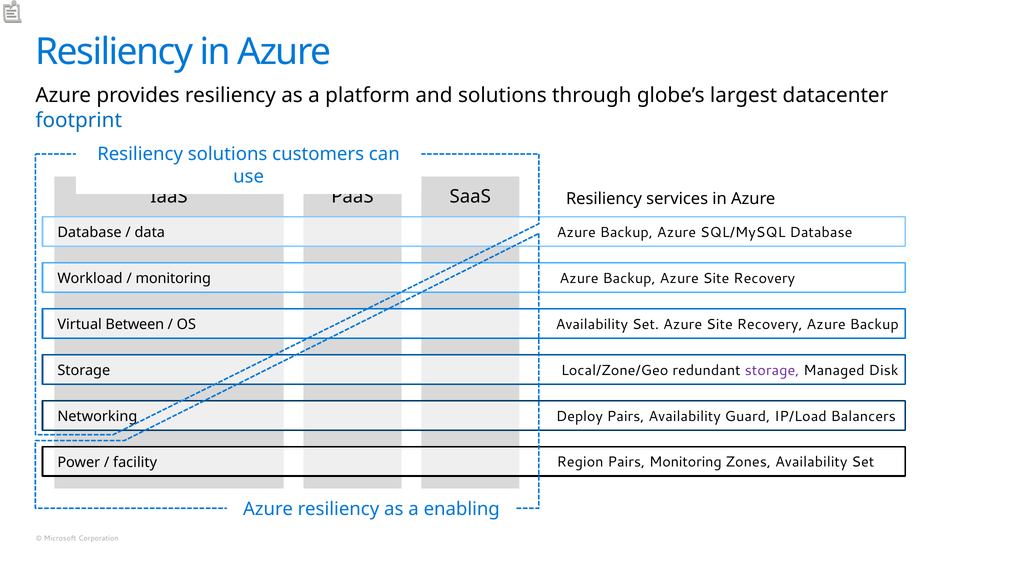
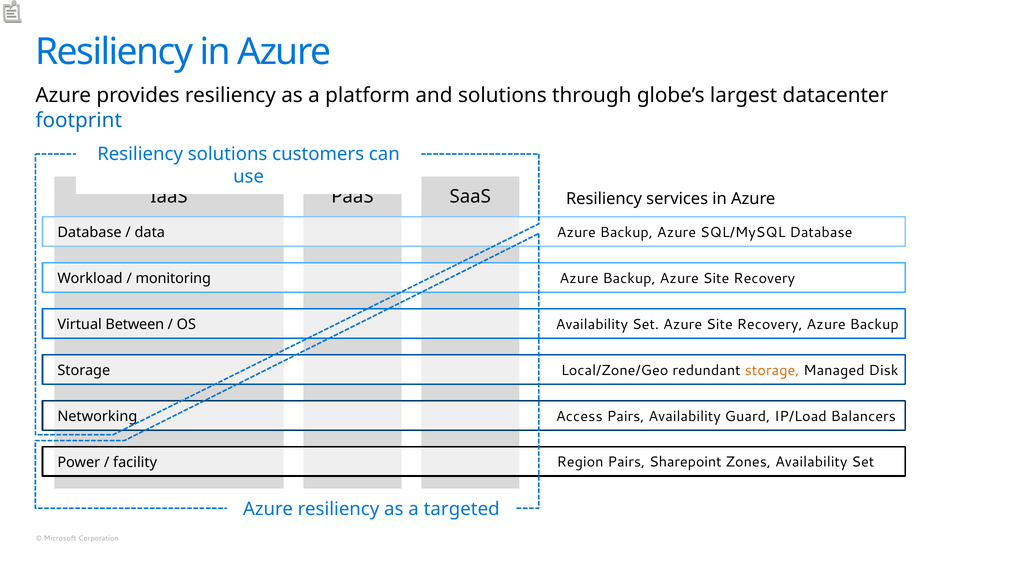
storage colour: purple -> orange (772, 370)
Deploy: Deploy -> Access (579, 416)
Pairs Monitoring: Monitoring -> Sharepoint (685, 462)
enabling: enabling -> targeted (462, 509)
